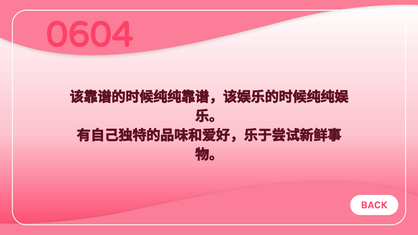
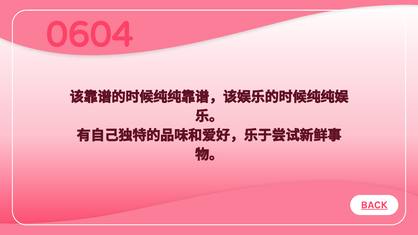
BACK underline: none -> present (374, 205)
